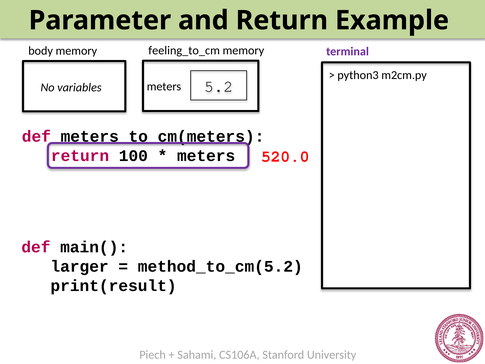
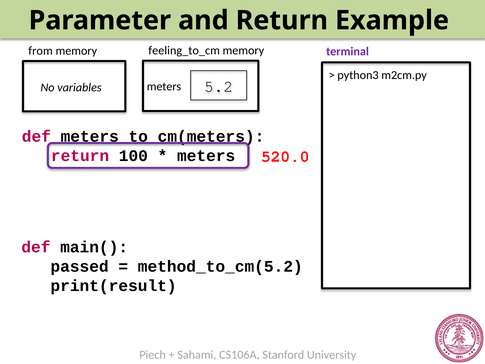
body: body -> from (41, 51)
larger: larger -> passed (80, 266)
